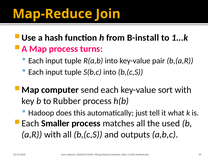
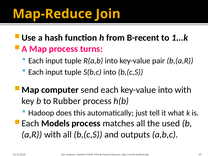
B-install: B-install -> B-recent (143, 38)
key-value sort: sort -> into (165, 90)
Smaller: Smaller -> Models (55, 123)
